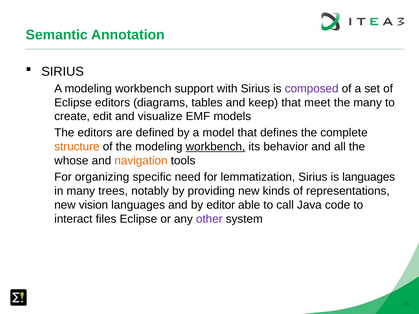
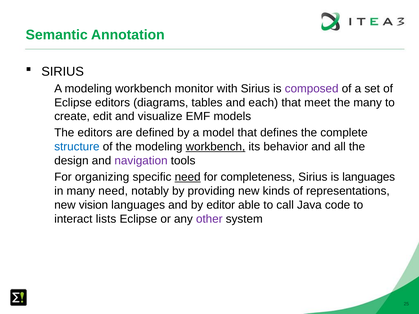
support: support -> monitor (194, 89)
keep: keep -> each (263, 103)
structure colour: orange -> blue (77, 147)
whose: whose -> design (71, 161)
navigation colour: orange -> purple (141, 161)
need underline: none -> present (188, 177)
lemmatization: lemmatization -> completeness (258, 177)
many trees: trees -> need (113, 191)
files: files -> lists (106, 219)
